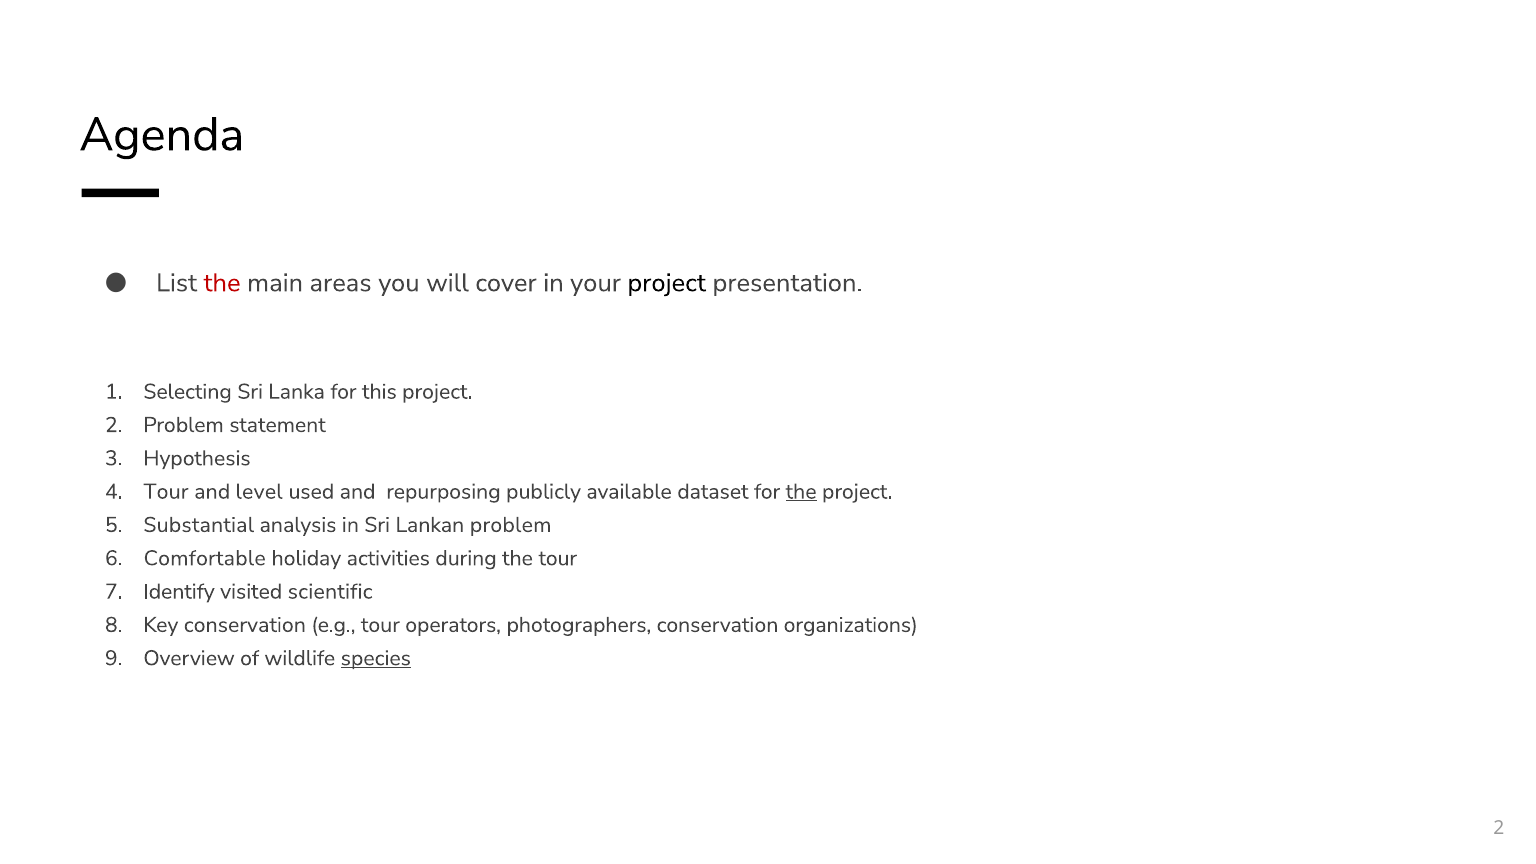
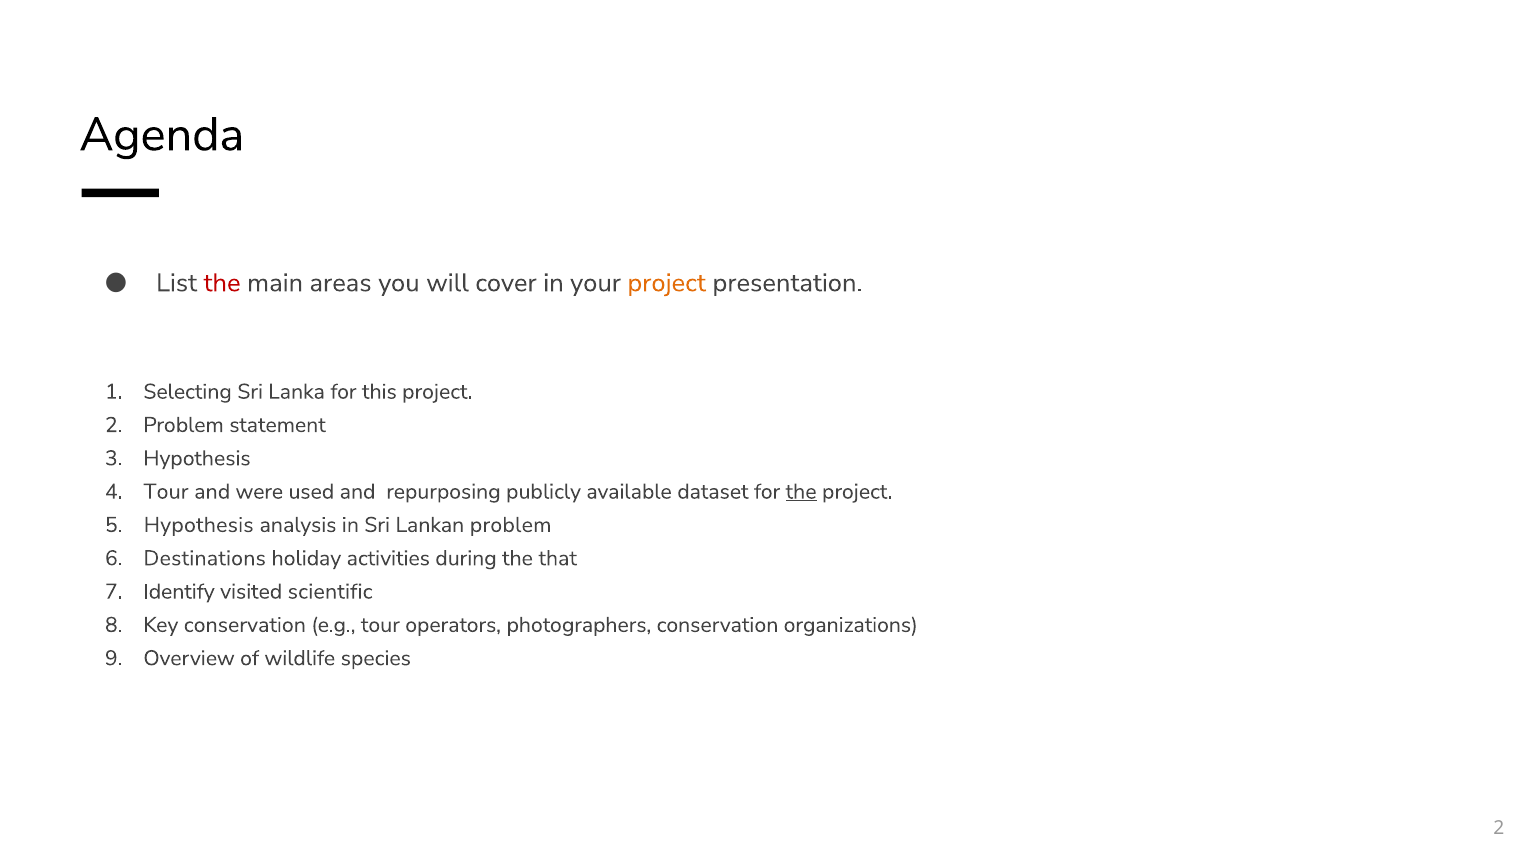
project colour: black -> orange (667, 283)
level: level -> were (259, 492)
Substantial: Substantial -> Hypothesis (199, 525)
Comfortable: Comfortable -> Destinations (205, 558)
the tour: tour -> that (558, 558)
species underline: present -> none (376, 658)
